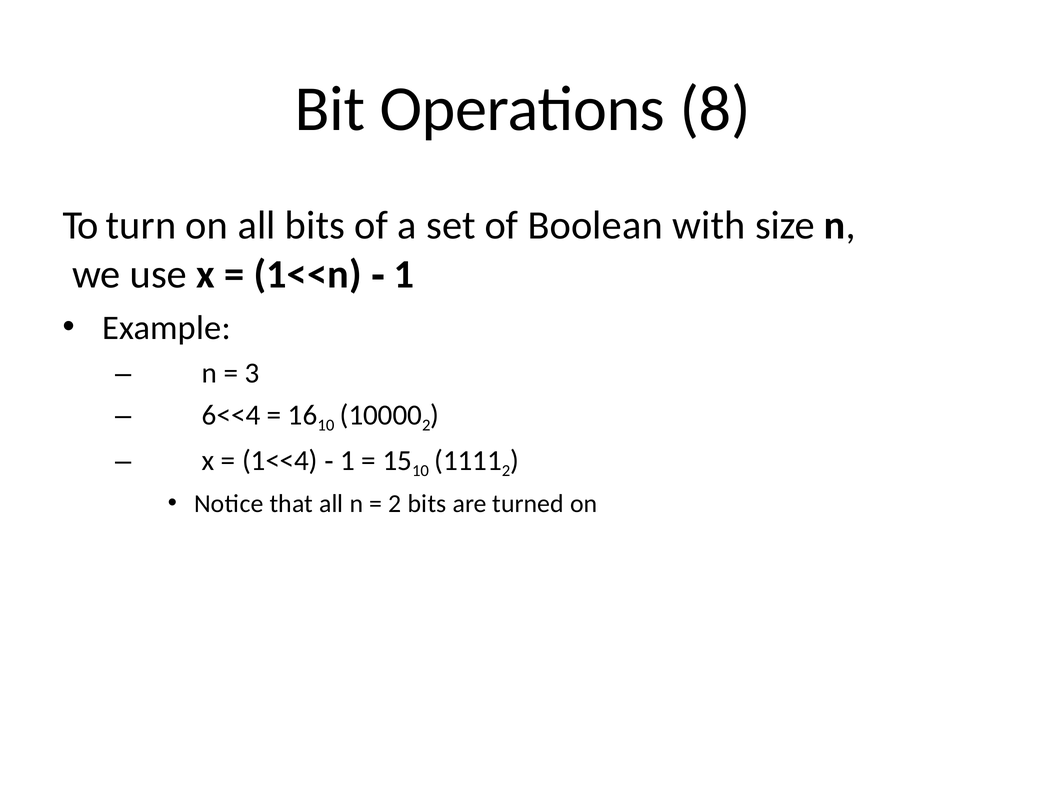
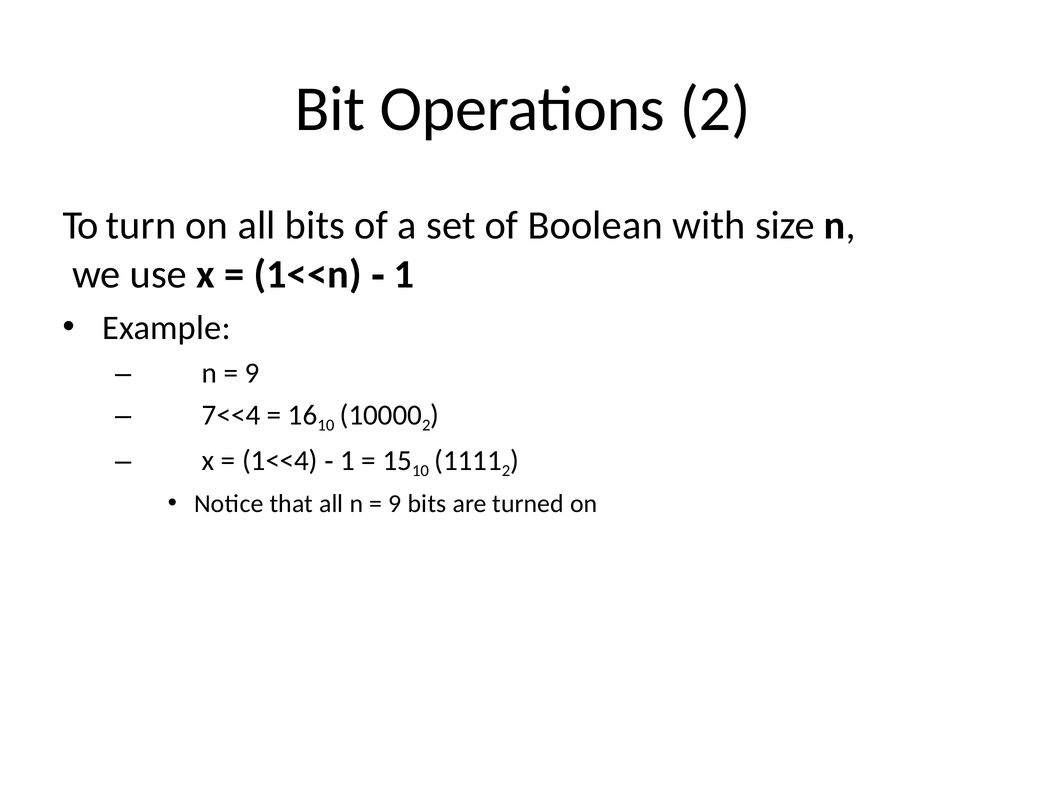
Operations 8: 8 -> 2 (715, 109)
3: 3 -> 9 (252, 373)
6<<4: 6<<4 -> 7<<4 (231, 415)
2: 2 -> 9 (395, 504)
